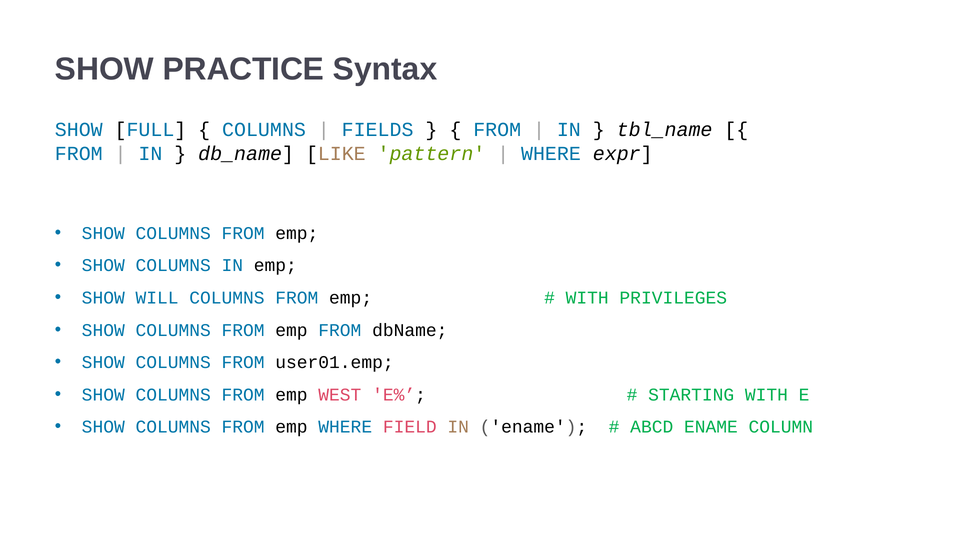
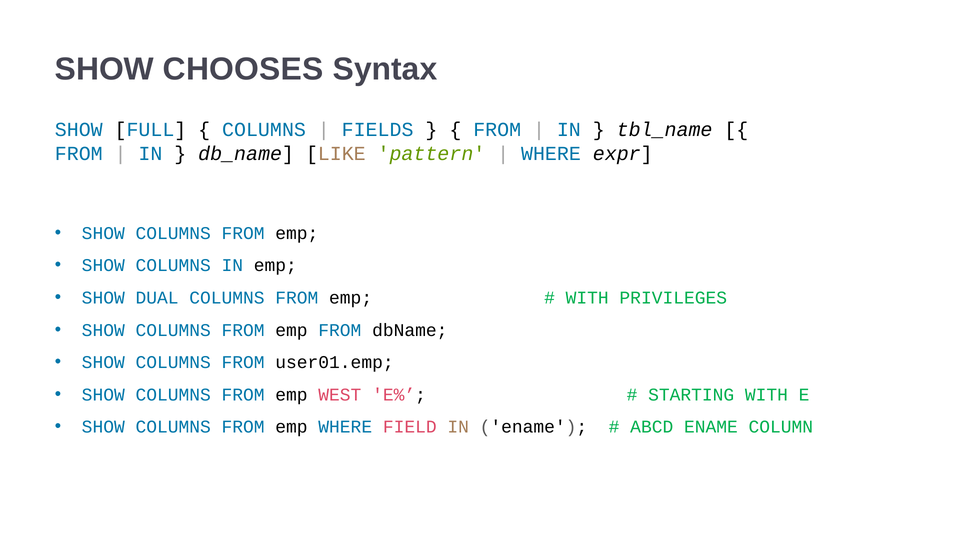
PRACTICE: PRACTICE -> CHOOSES (243, 69)
WILL: WILL -> DUAL (157, 298)
